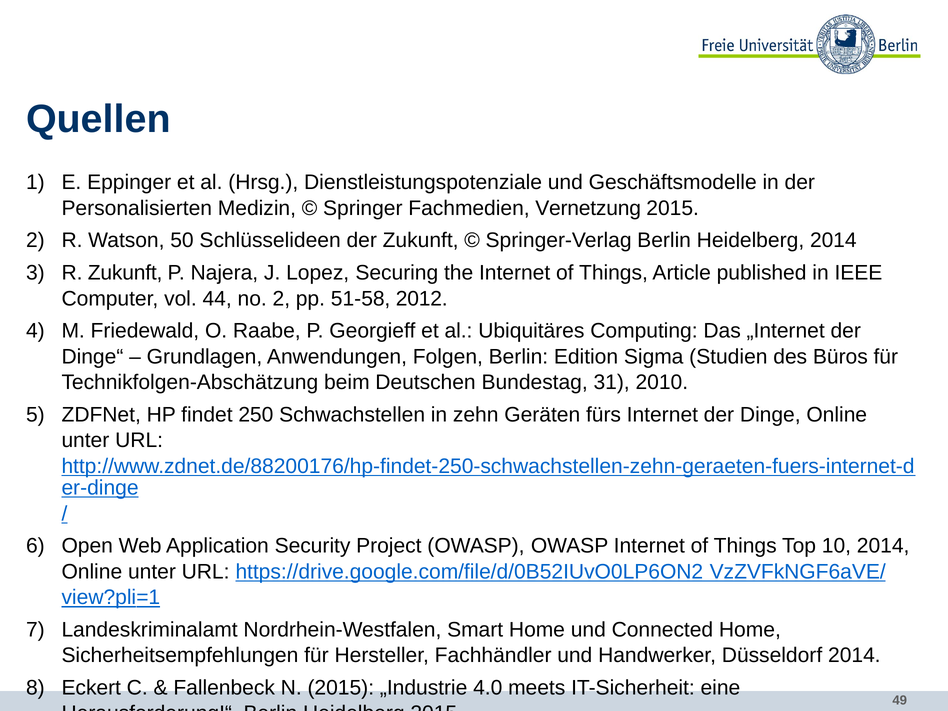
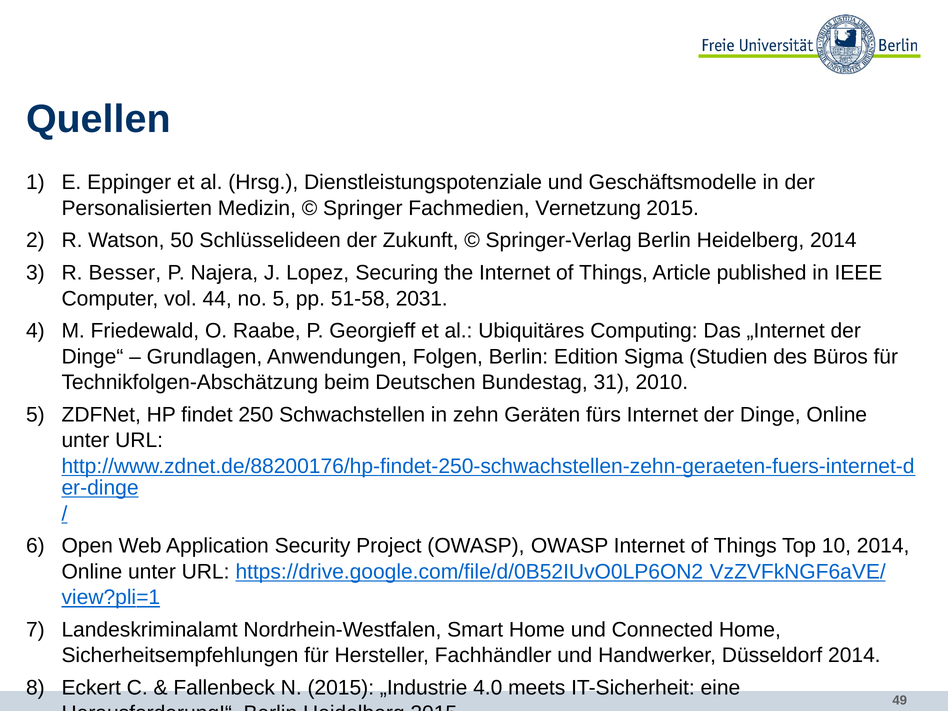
R Zukunft: Zukunft -> Besser (125, 273)
no 2: 2 -> 5 (281, 299)
2012: 2012 -> 2031 (422, 299)
